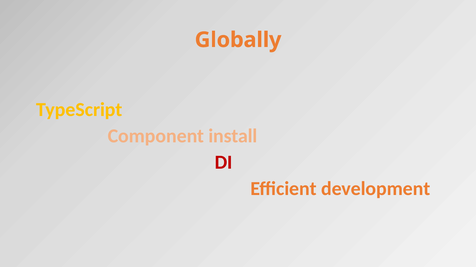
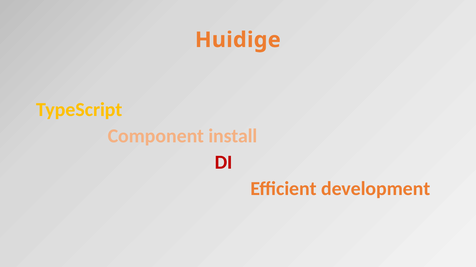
Globally: Globally -> Huidige (238, 40)
